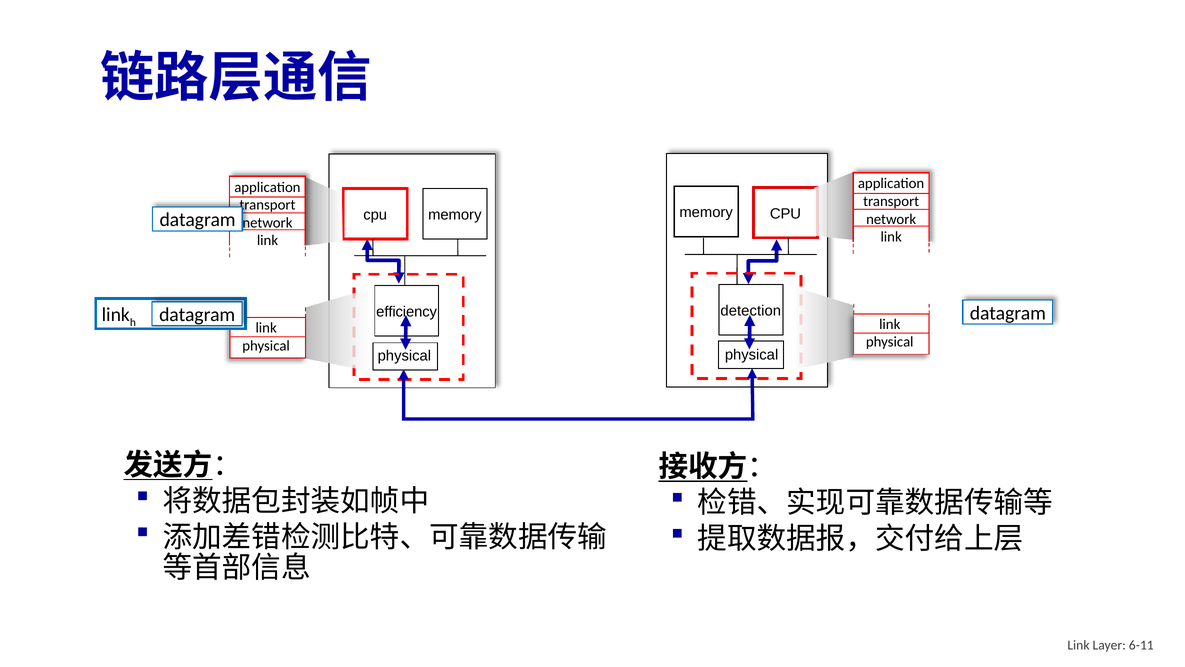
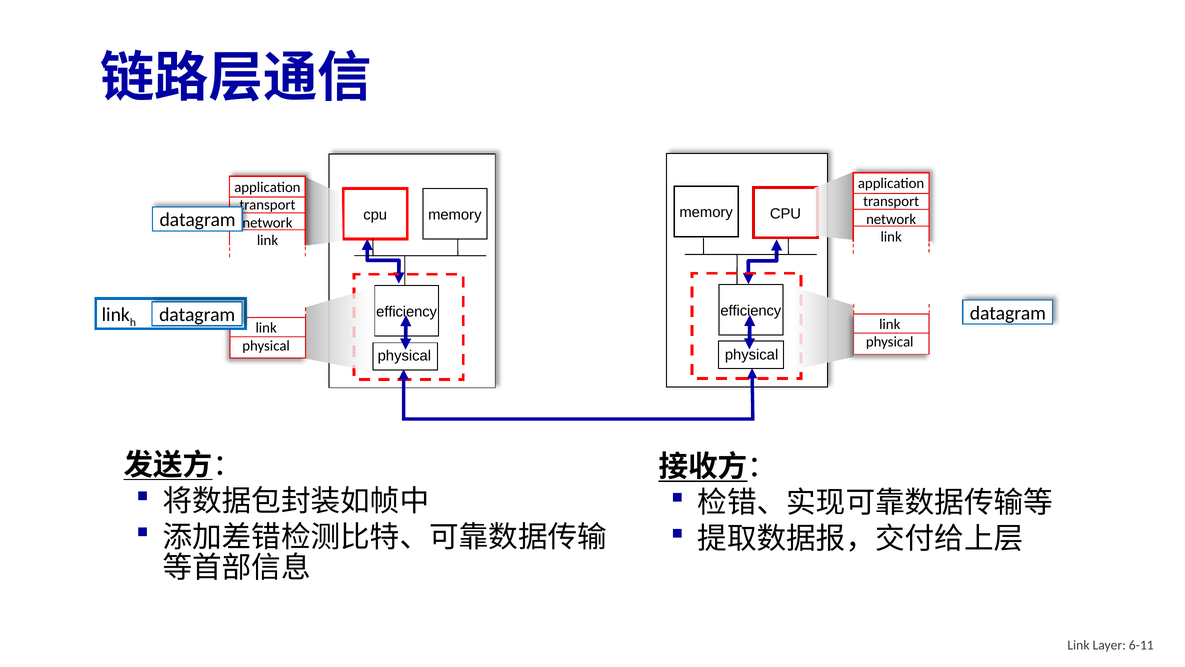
detection: detection -> efficiency (751, 310)
